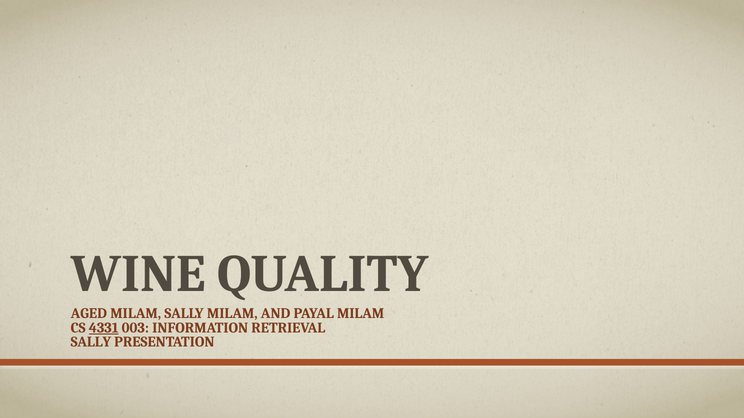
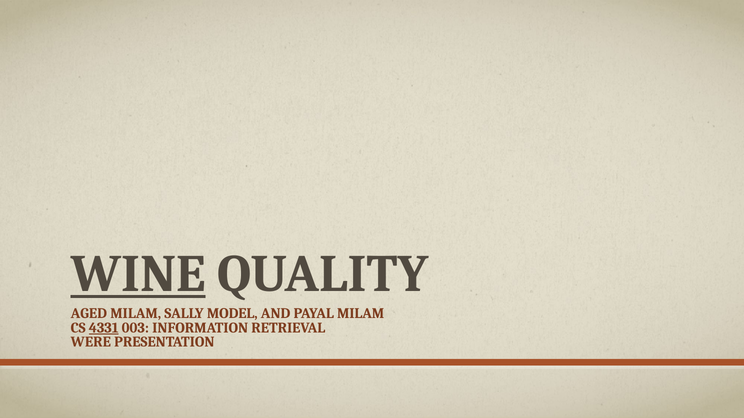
WINE underline: none -> present (138, 274)
SALLY MILAM: MILAM -> MODEL (232, 314)
SALLY: SALLY -> WERE (91, 342)
